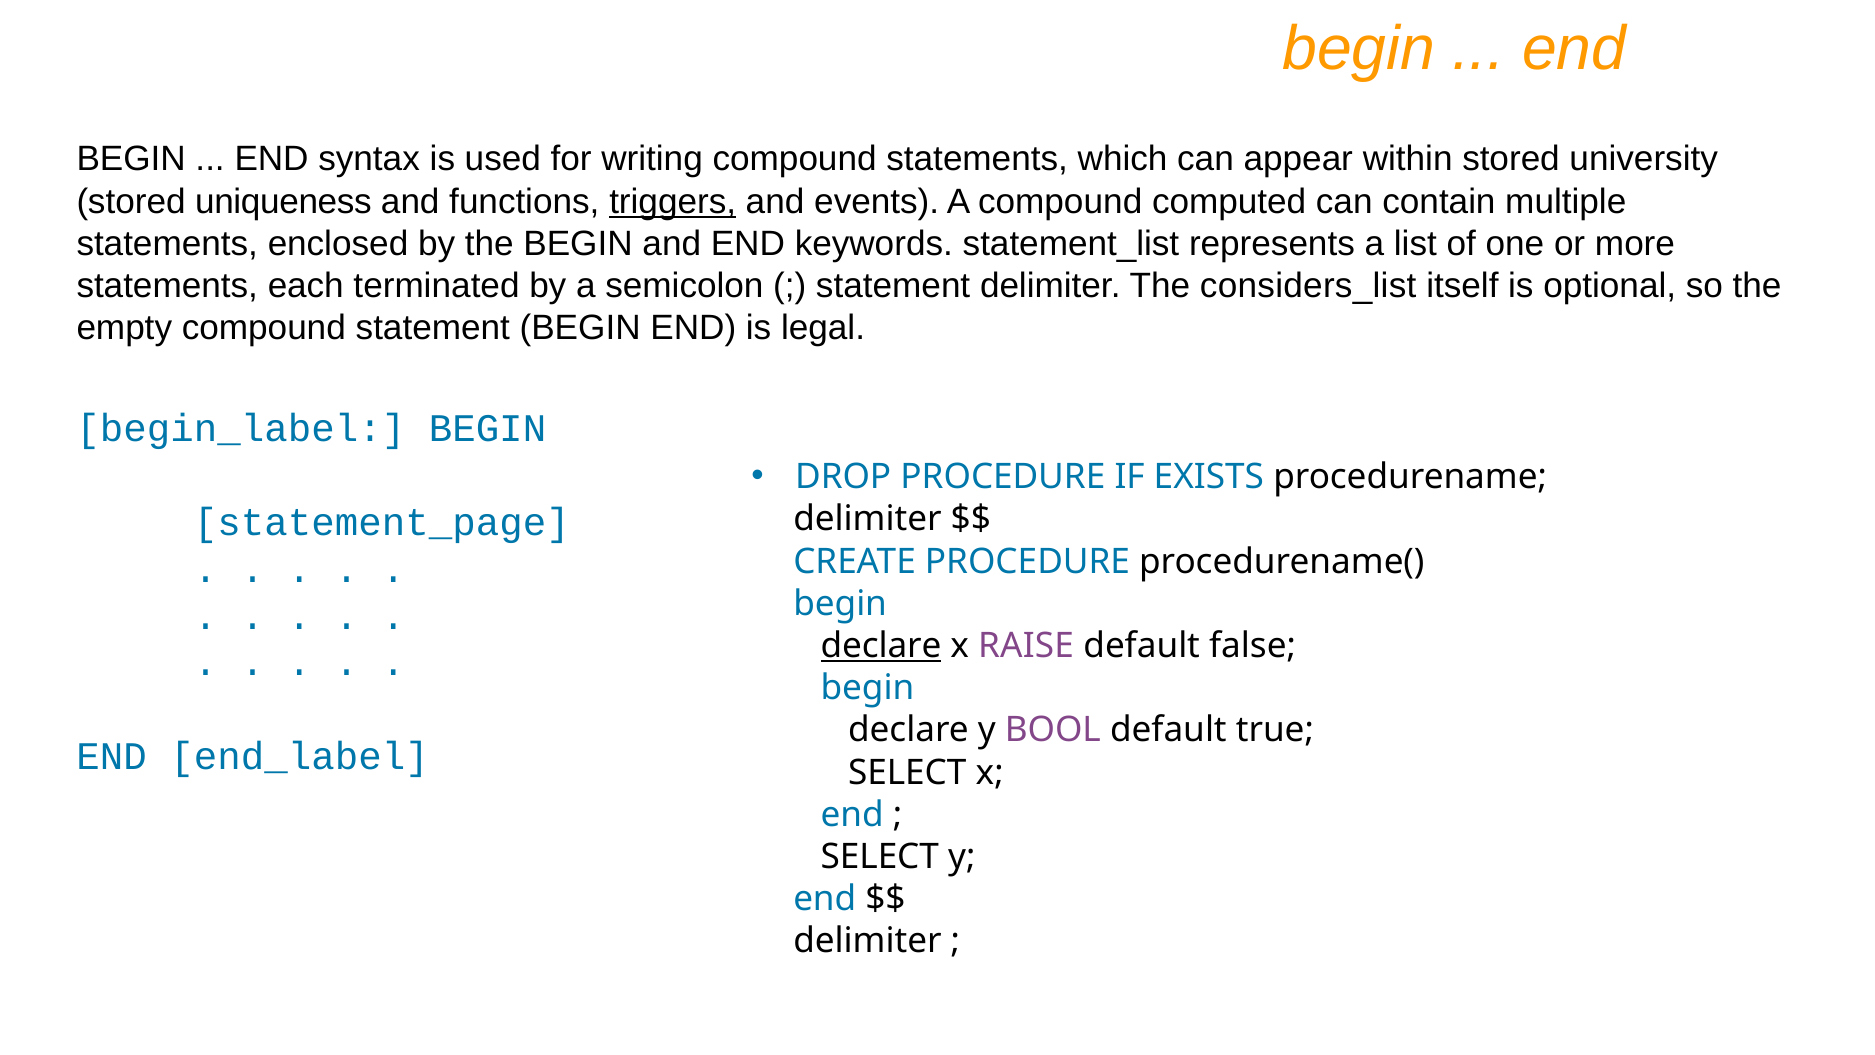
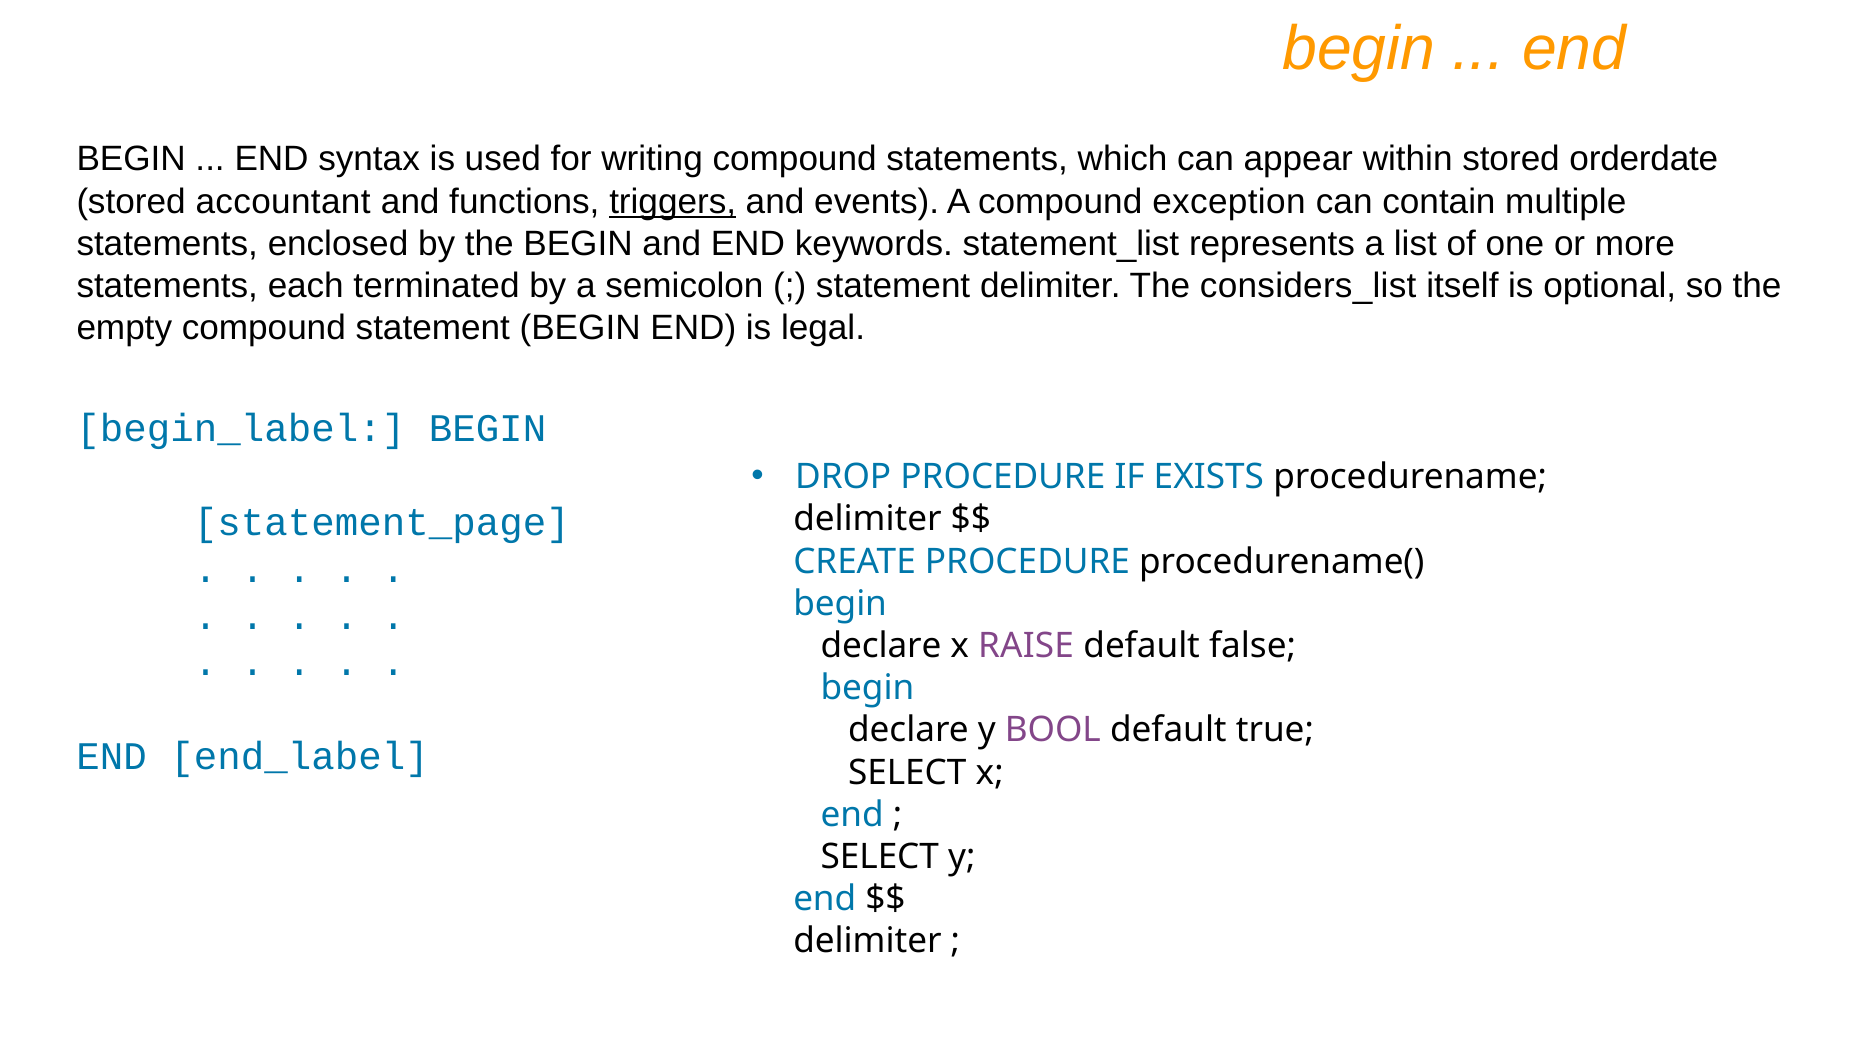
university: university -> orderdate (1644, 159)
uniqueness: uniqueness -> accountant (283, 201)
computed: computed -> exception (1229, 201)
declare underline: present -> none (881, 646)
